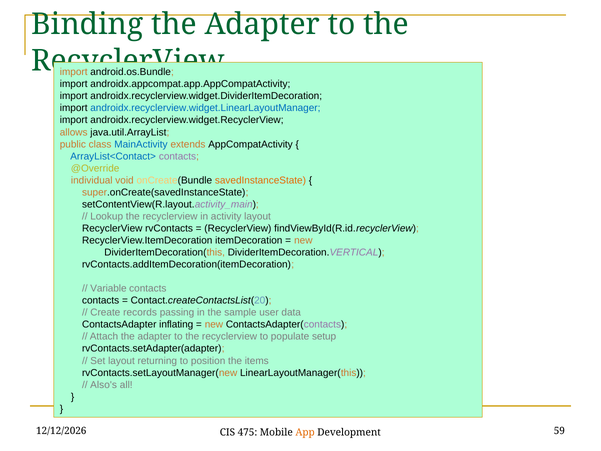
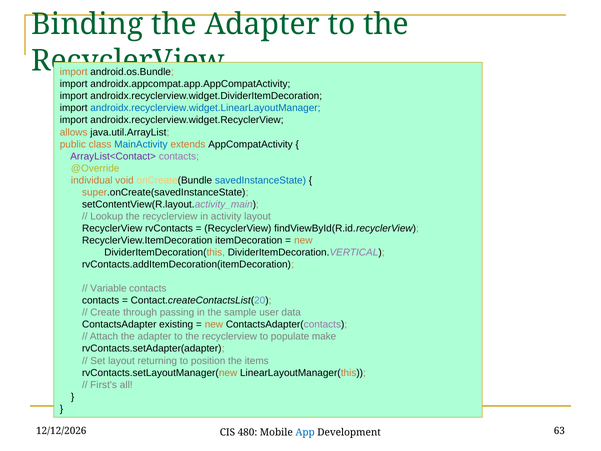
ArrayList<Contact> colour: blue -> purple (113, 156)
savedInstanceState colour: orange -> blue (260, 180)
records: records -> through (140, 312)
inflating: inflating -> existing (176, 324)
setup: setup -> make (324, 336)
Also's: Also's -> First's (104, 385)
475: 475 -> 480 (247, 432)
App colour: orange -> blue (305, 432)
59: 59 -> 63 (559, 430)
